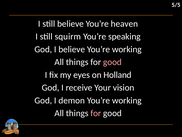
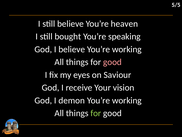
squirm: squirm -> bought (68, 36)
Holland: Holland -> Saviour (117, 75)
for colour: pink -> light green (96, 113)
